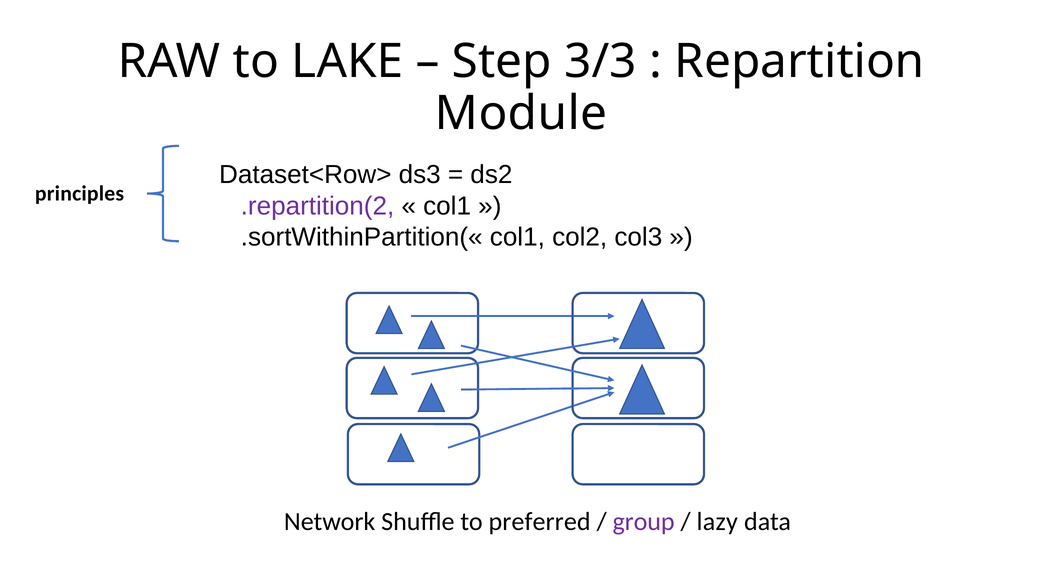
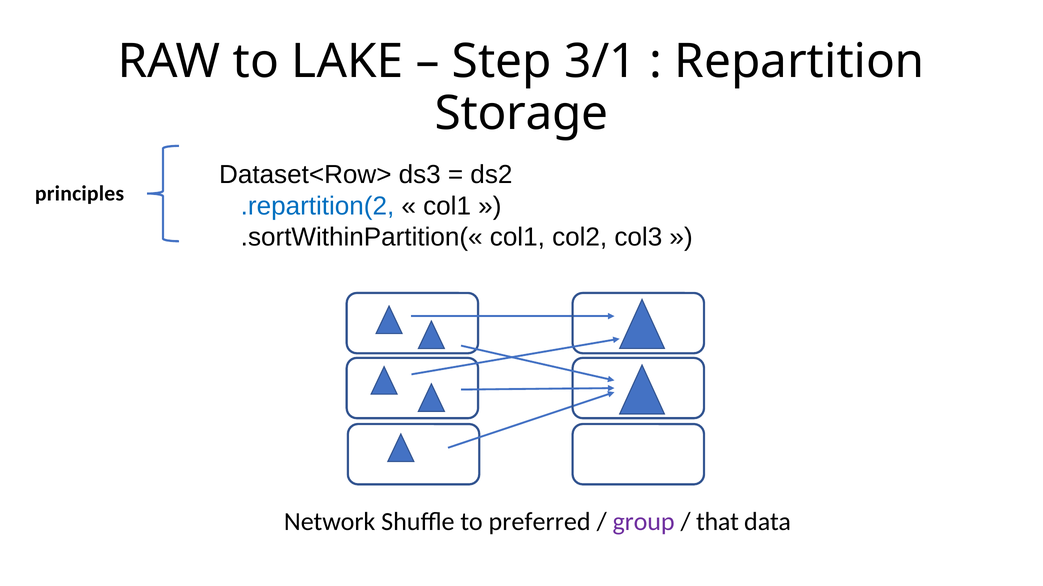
3/3: 3/3 -> 3/1 (600, 62)
Module: Module -> Storage (522, 113)
.repartition(2 colour: purple -> blue (317, 206)
lazy: lazy -> that (718, 522)
